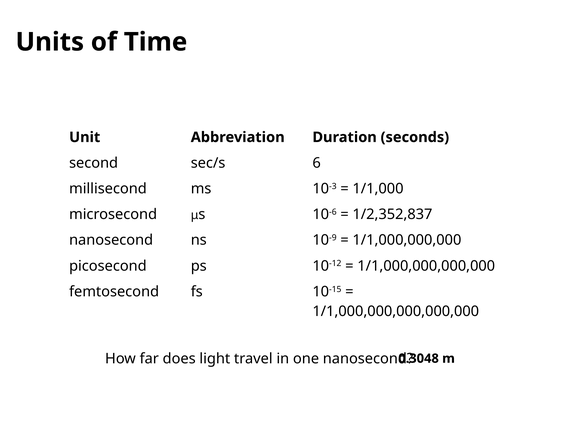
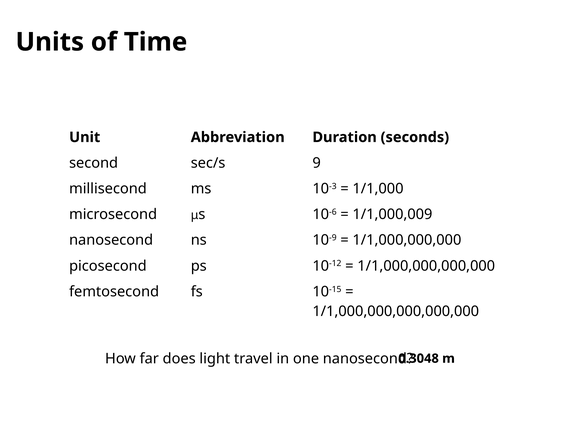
6: 6 -> 9 (317, 163)
1/2,352,837: 1/2,352,837 -> 1/1,000,009 (392, 214)
